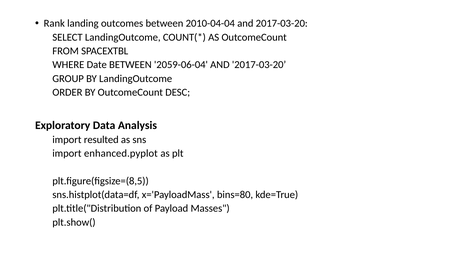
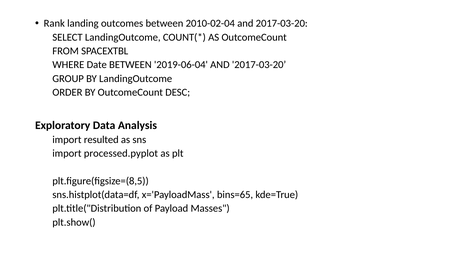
2010-04-04: 2010-04-04 -> 2010-02-04 (210, 23)
2059-06-04: 2059-06-04 -> 2019-06-04 (181, 65)
enhanced.pyplot: enhanced.pyplot -> processed.pyplot (121, 154)
bins=80: bins=80 -> bins=65 (235, 195)
